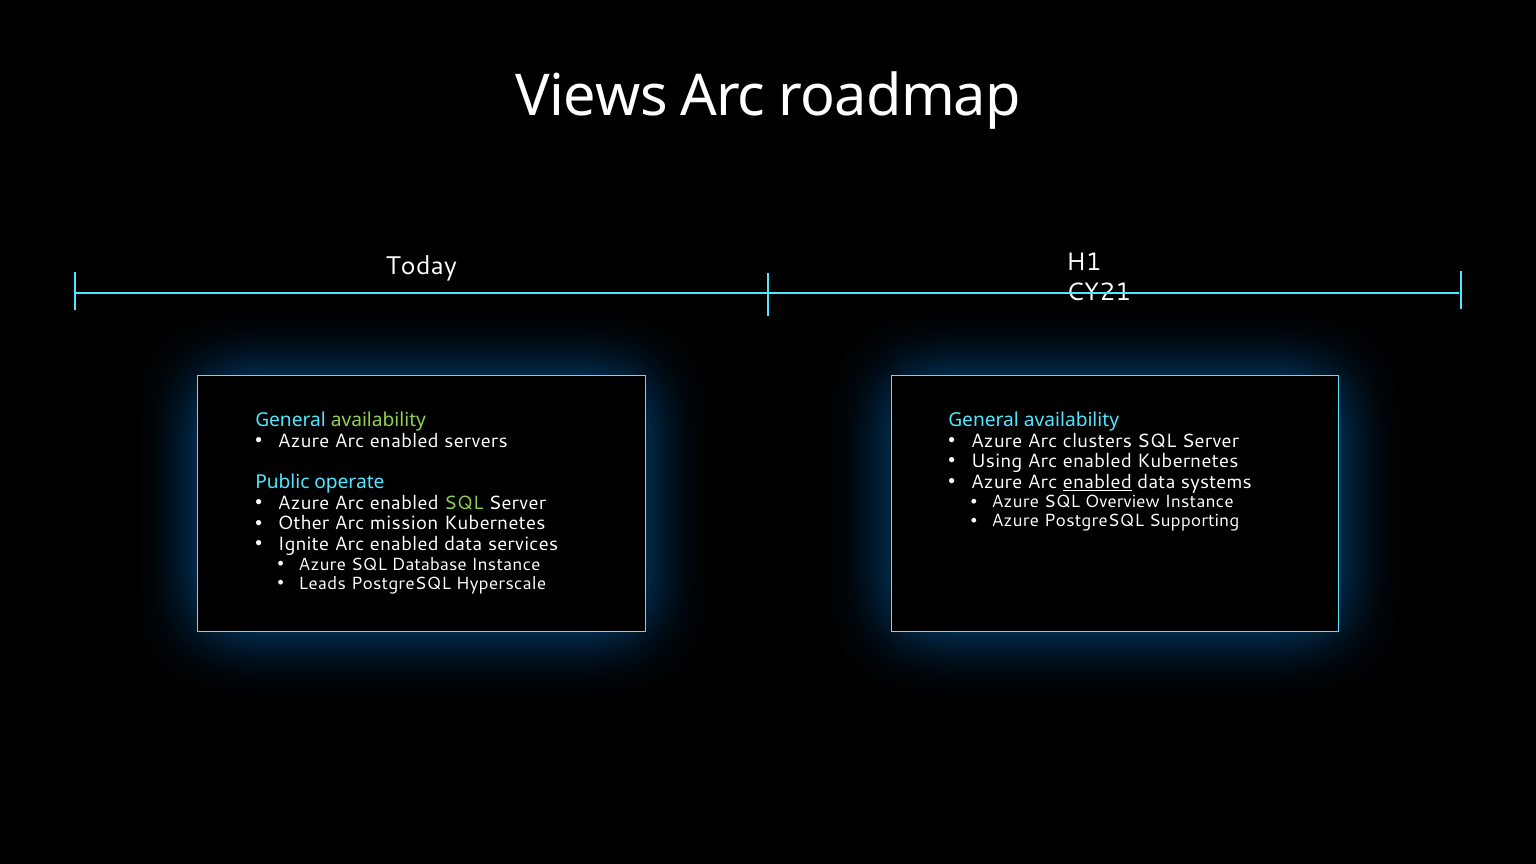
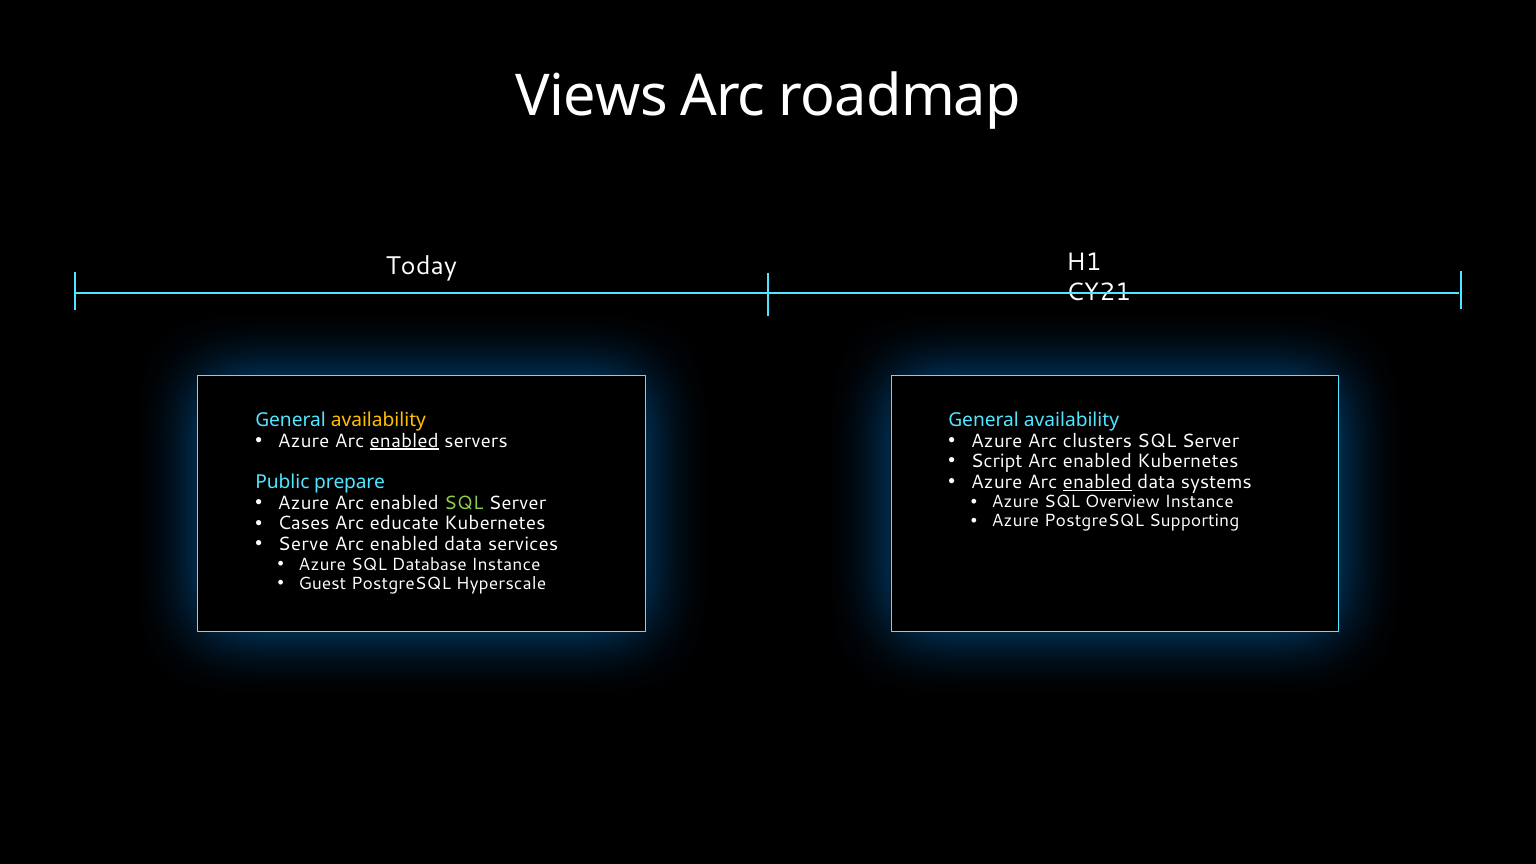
availability colour: light green -> yellow (378, 420)
enabled underline: none -> present (404, 441)
Using: Using -> Script (997, 461)
operate: operate -> prepare (350, 482)
Other: Other -> Cases (304, 524)
mission: mission -> educate (404, 524)
Ignite: Ignite -> Serve (303, 544)
Leads: Leads -> Guest (322, 583)
